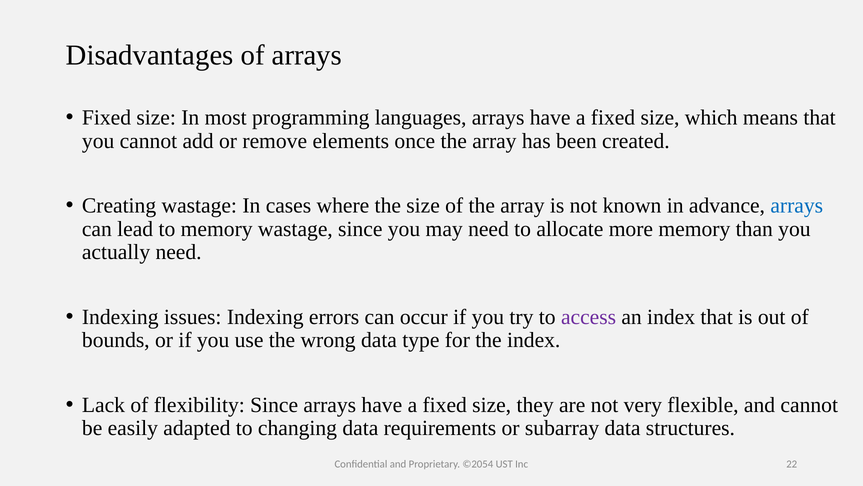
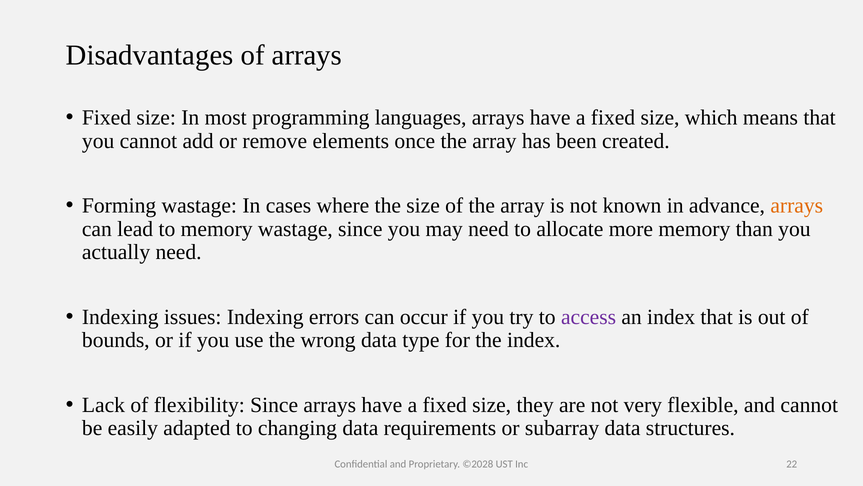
Creating: Creating -> Forming (119, 205)
arrays colour: blue -> orange (797, 205)
©2054: ©2054 -> ©2028 (478, 463)
